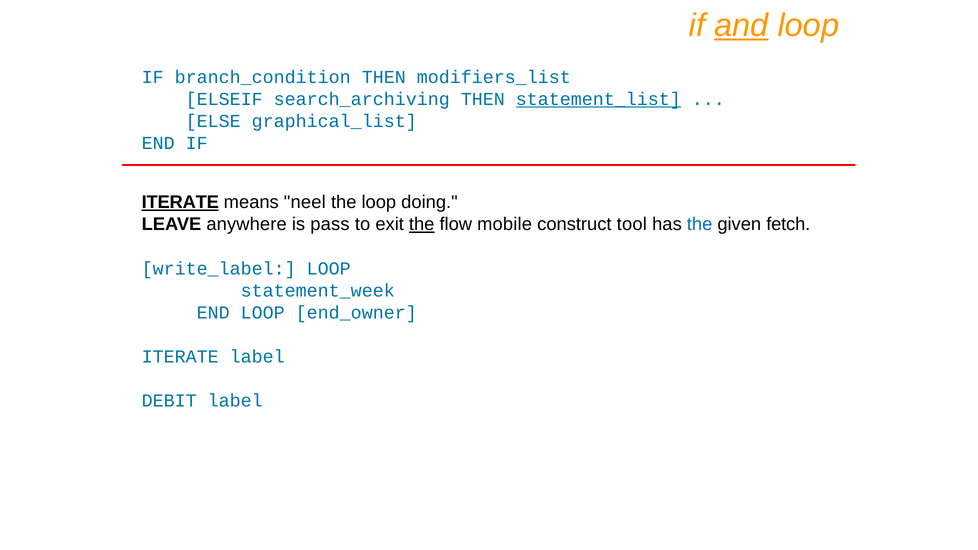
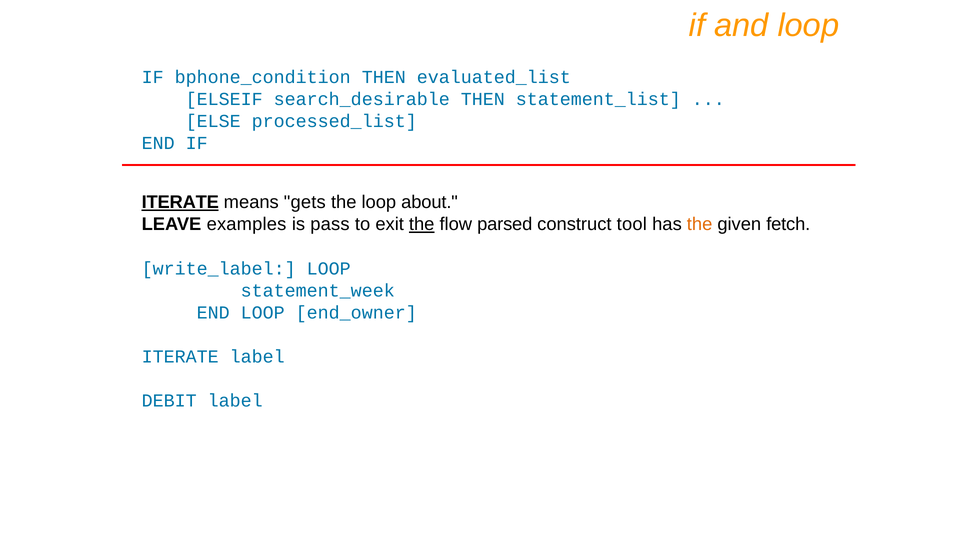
and underline: present -> none (741, 25)
branch_condition: branch_condition -> bphone_condition (263, 77)
modifiers_list: modifiers_list -> evaluated_list (494, 77)
search_archiving: search_archiving -> search_desirable (362, 99)
statement_list underline: present -> none (598, 99)
graphical_list: graphical_list -> processed_list (334, 121)
neel: neel -> gets (305, 202)
doing: doing -> about (430, 202)
anywhere: anywhere -> examples (247, 224)
mobile: mobile -> parsed (505, 224)
the colour: blue -> orange (700, 224)
